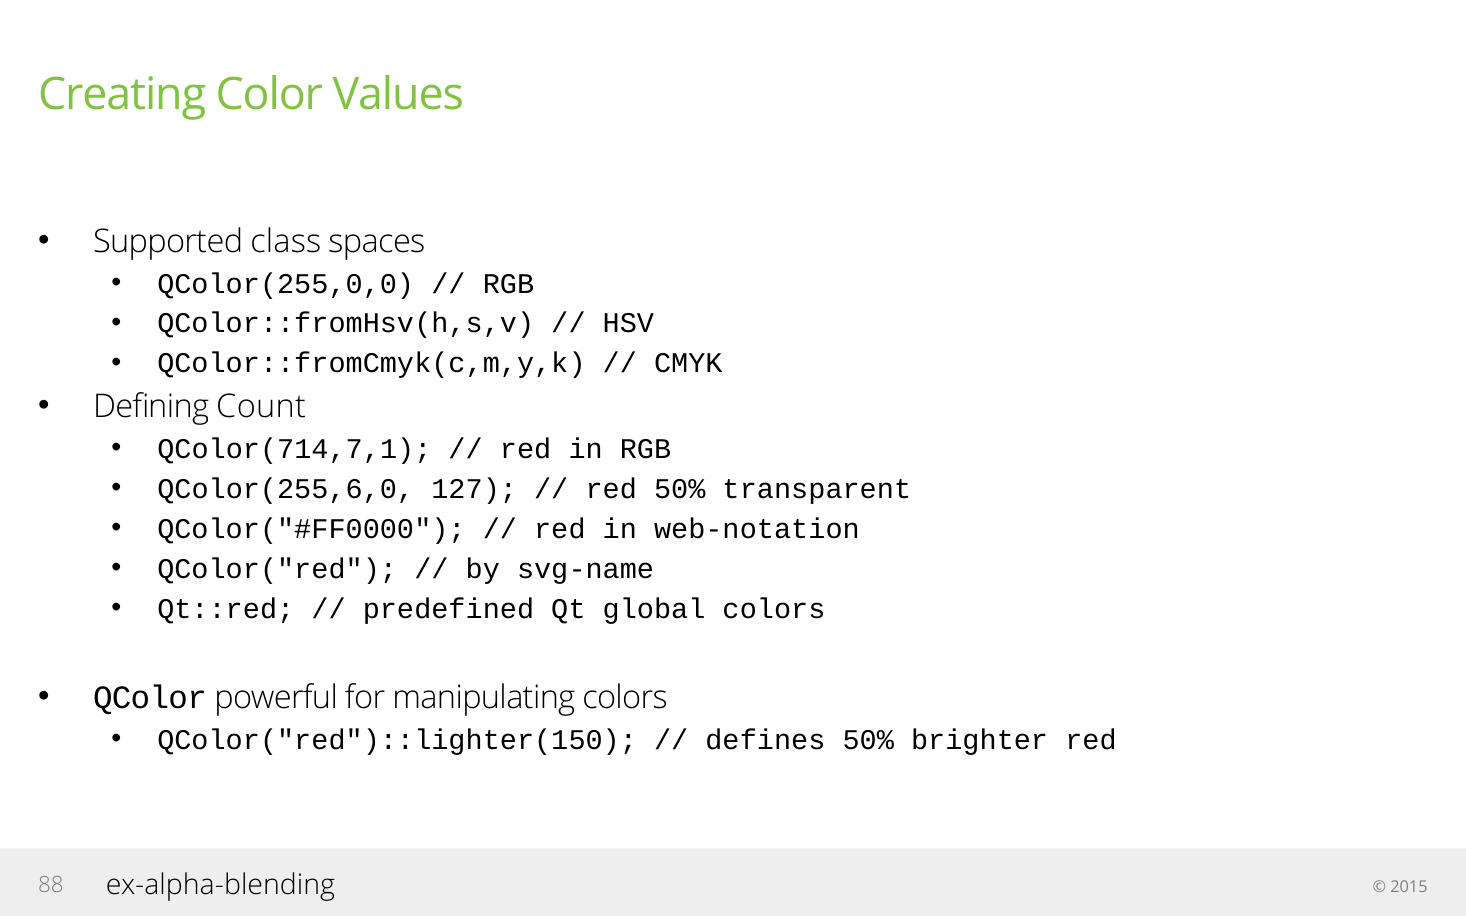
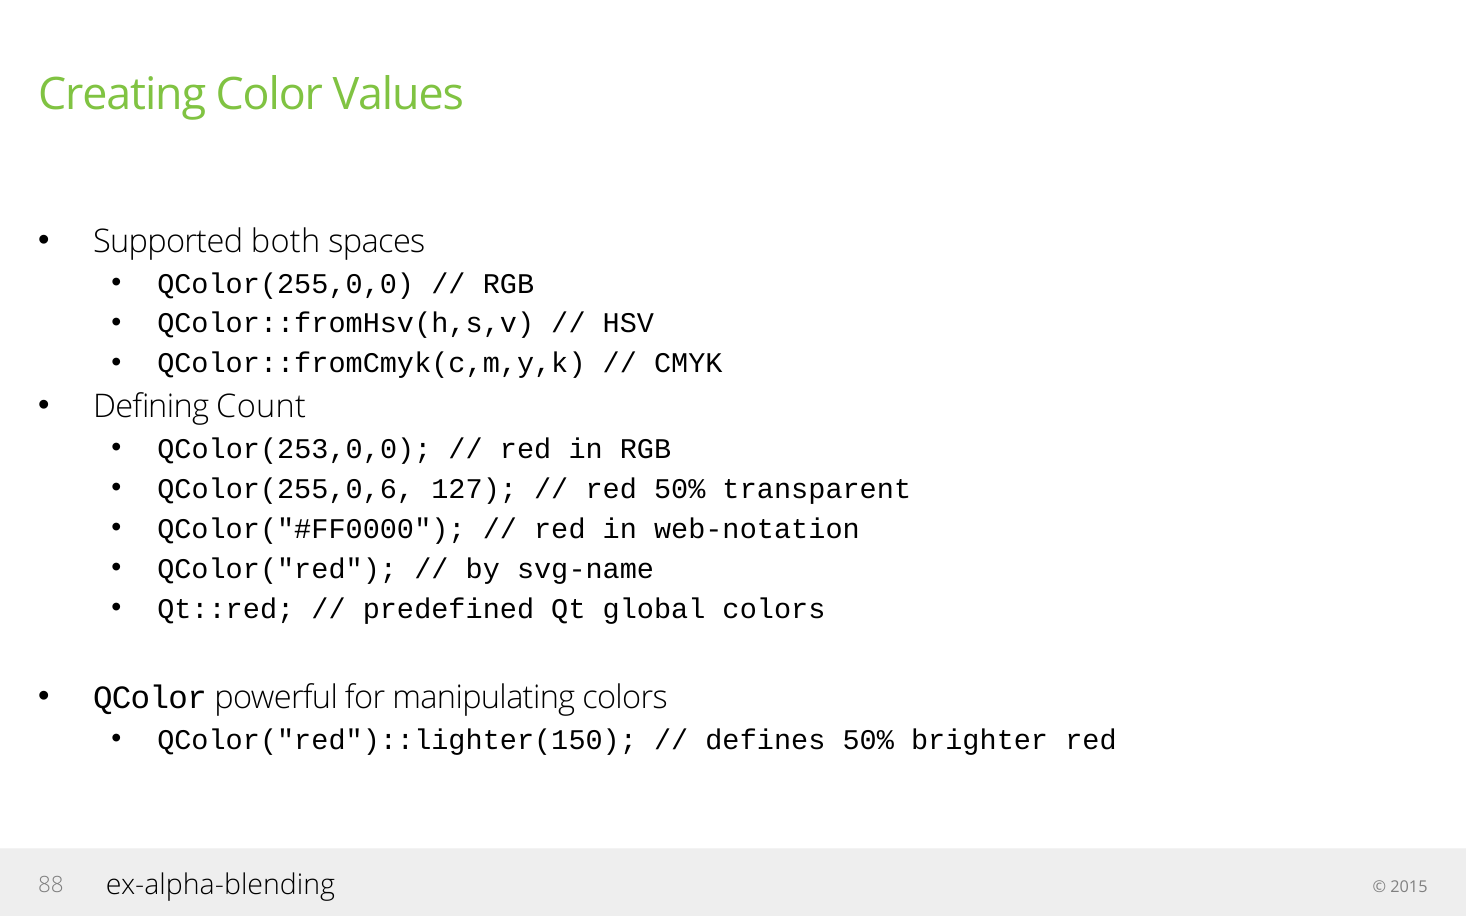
class: class -> both (286, 242)
QColor(714,7,1: QColor(714,7,1 -> QColor(253,0,0 (294, 449)
QColor(255,6,0: QColor(255,6,0 -> QColor(255,0,6 (286, 489)
